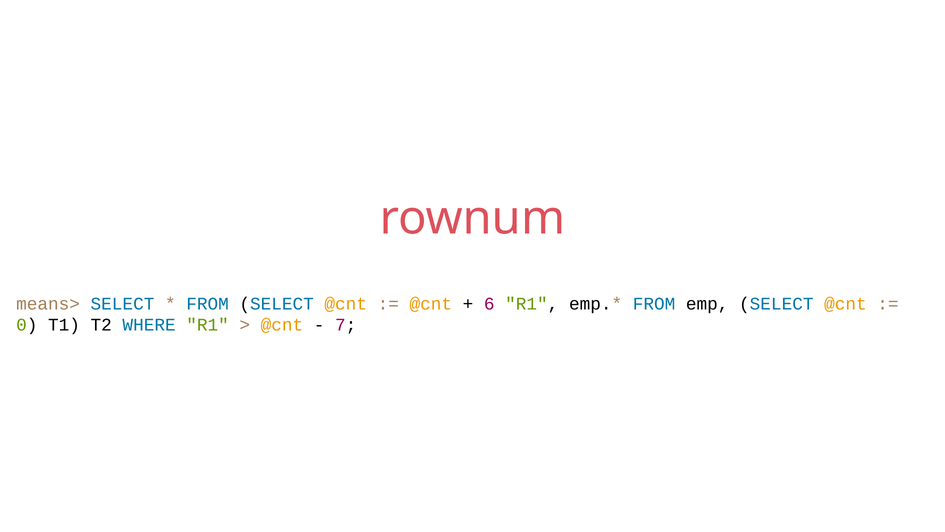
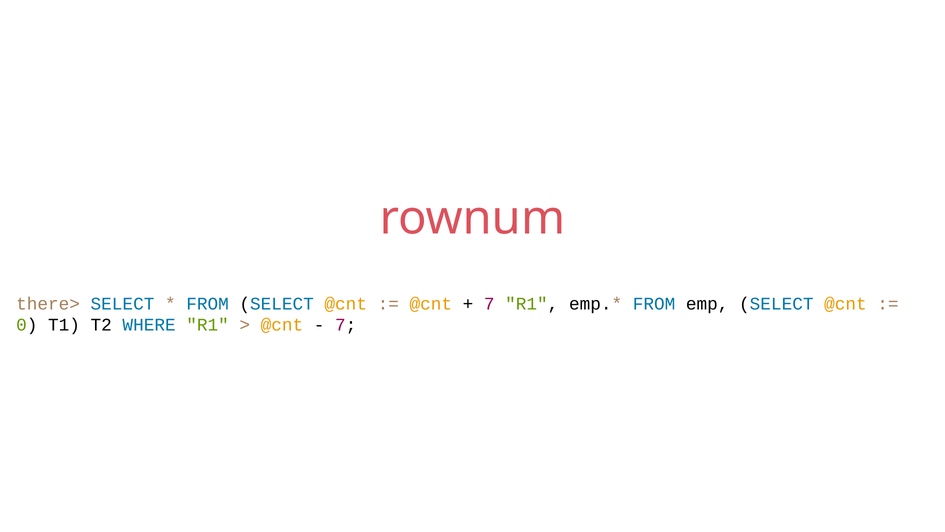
means>: means> -> there> (48, 303)
6: 6 -> 7 (489, 303)
